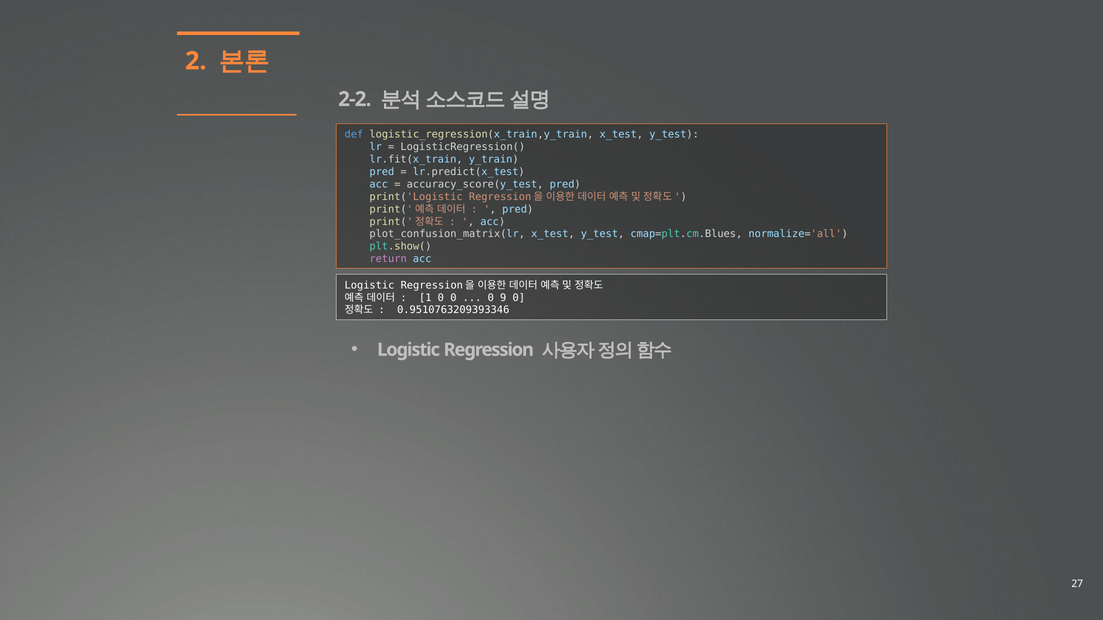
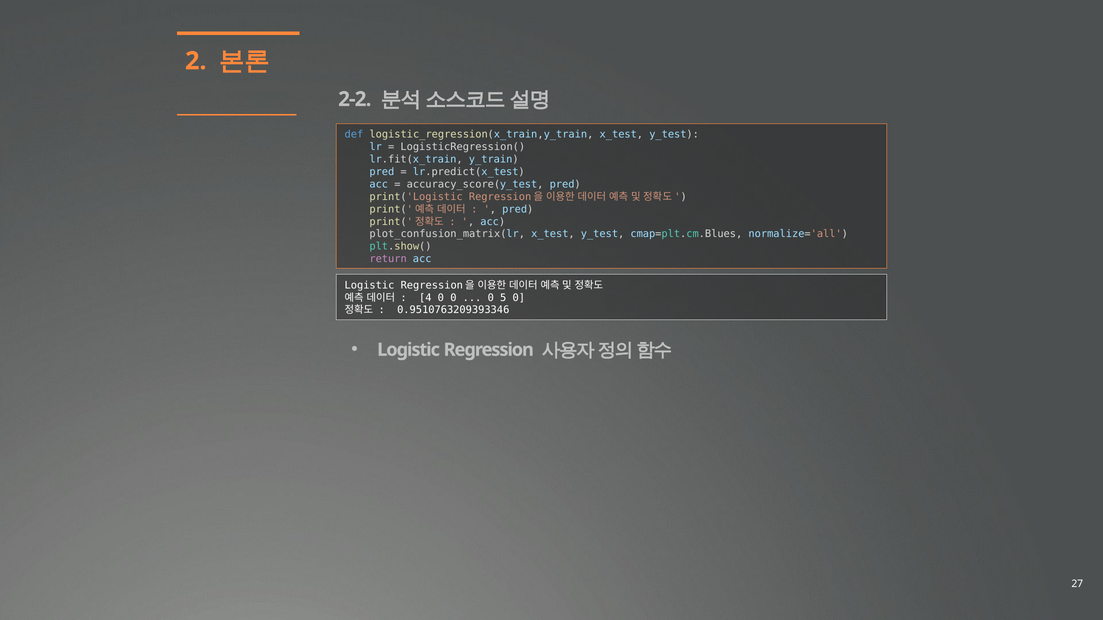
1: 1 -> 4 (425, 298)
9: 9 -> 5 (503, 298)
